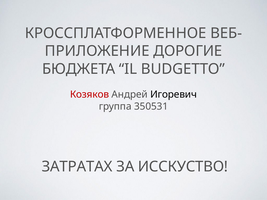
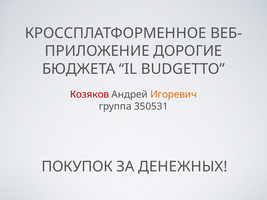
Игоревич colour: black -> orange (174, 95)
ЗАТРАТАХ: ЗАТРАТАХ -> ПОКУПОК (77, 167)
ИССКУСТВО: ИССКУСТВО -> ДЕНЕЖНЫХ (183, 167)
